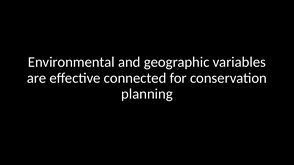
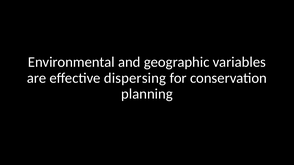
connected: connected -> dispersing (135, 78)
